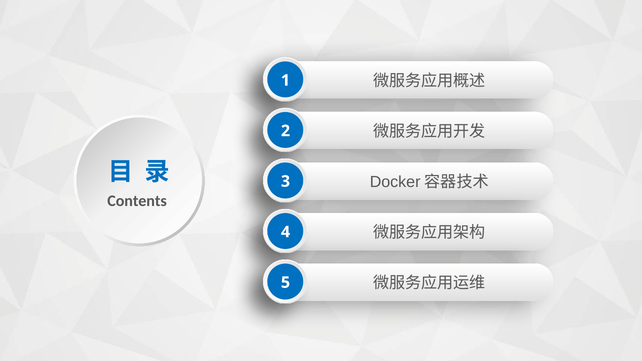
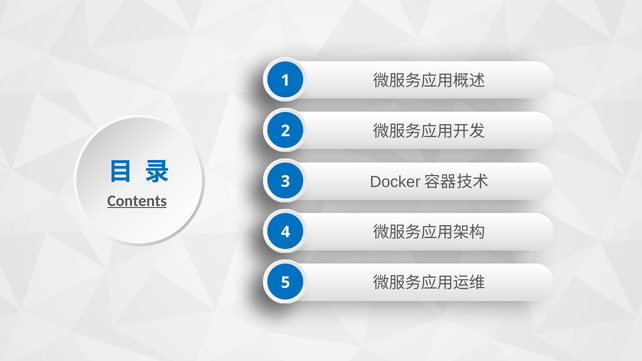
Contents underline: none -> present (137, 201)
